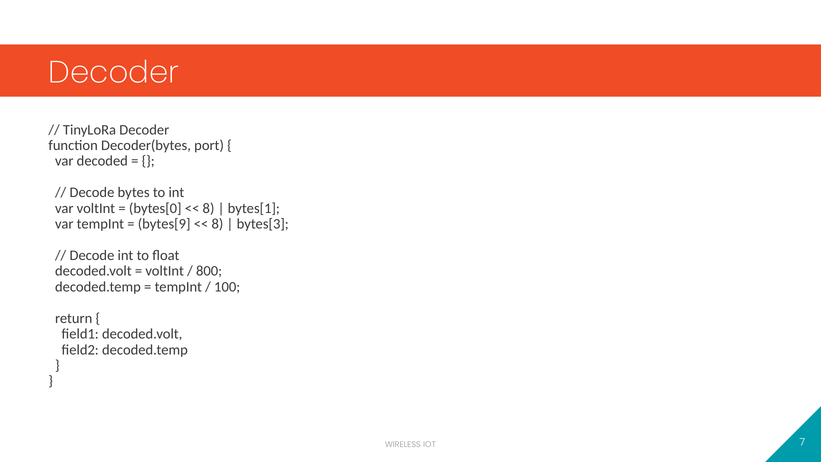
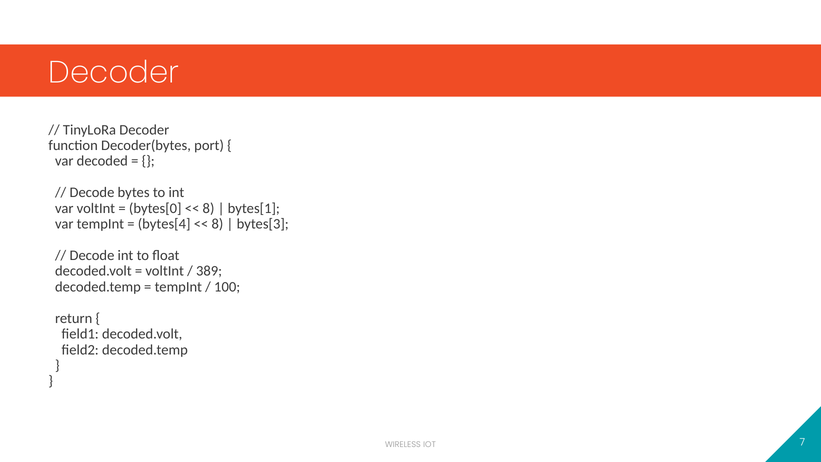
bytes[9: bytes[9 -> bytes[4 (164, 224)
800: 800 -> 389 (209, 271)
